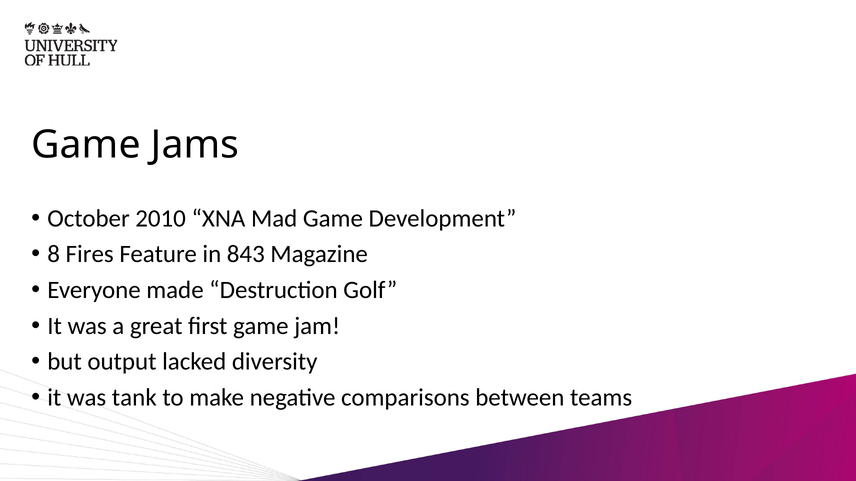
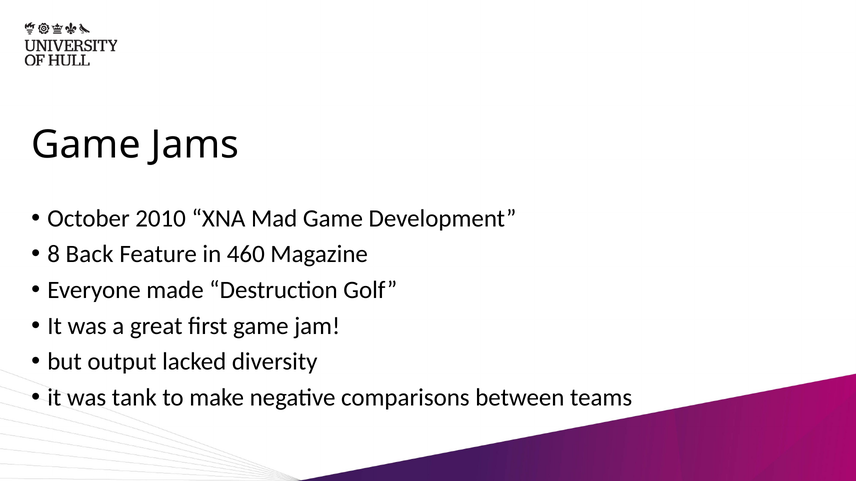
Fires: Fires -> Back (90, 254)
843: 843 -> 460 (246, 254)
